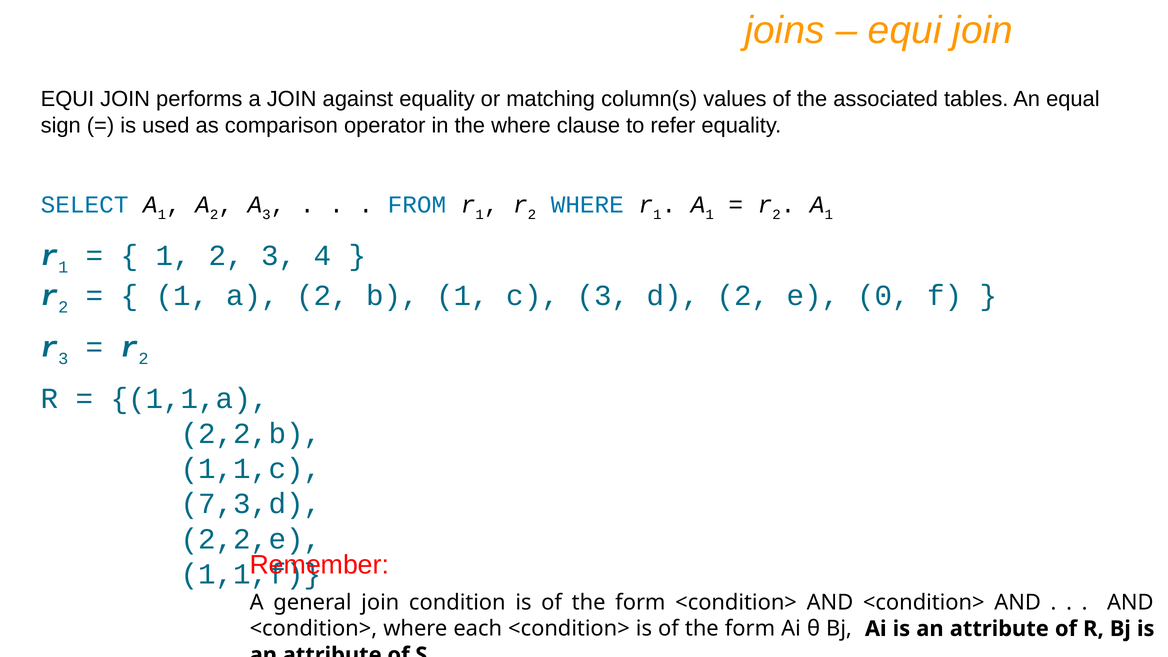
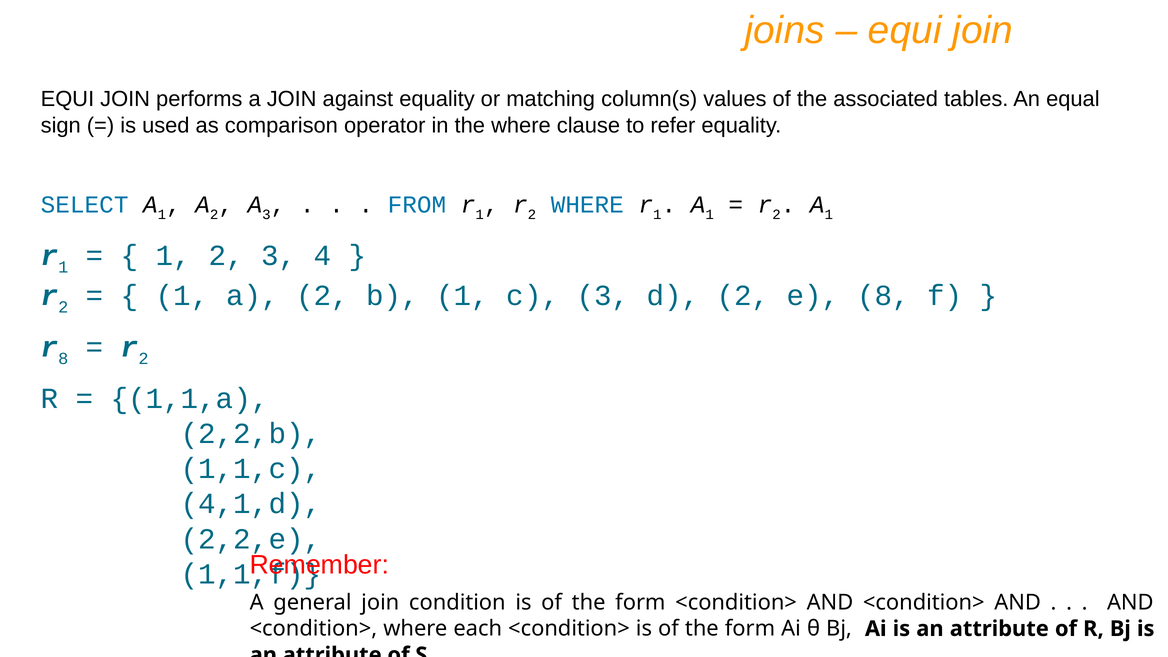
e 0: 0 -> 8 (883, 296)
r 3: 3 -> 8 (63, 359)
7,3,d: 7,3,d -> 4,1,d (251, 504)
